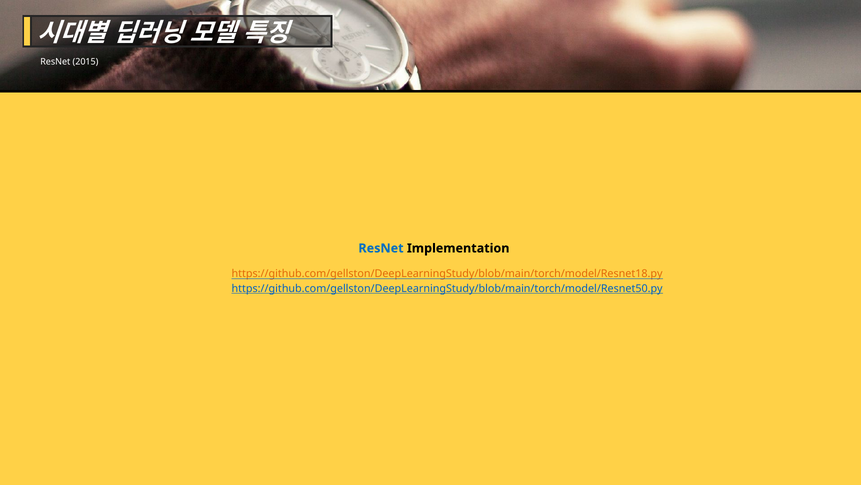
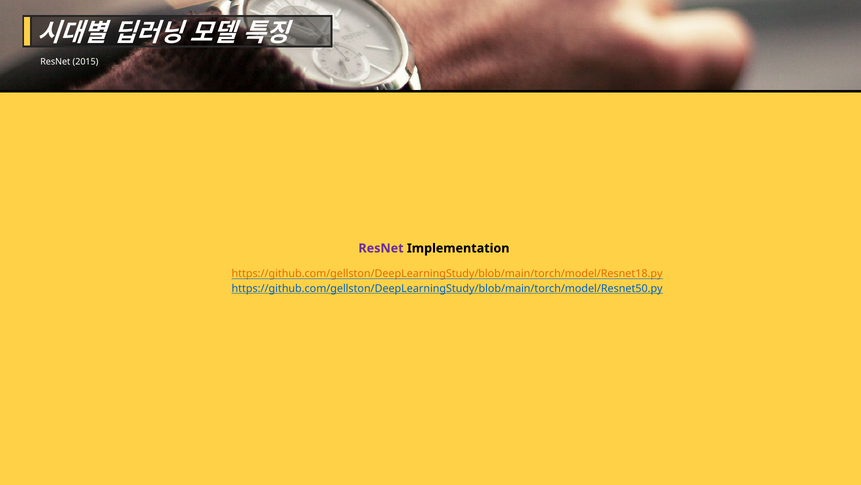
ResNet colour: blue -> purple (381, 248)
